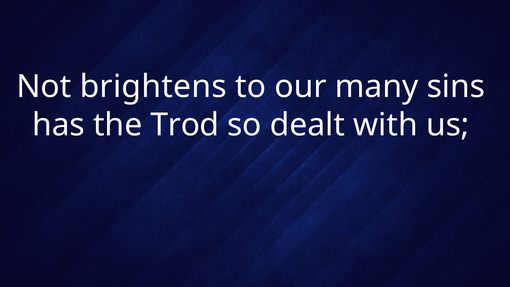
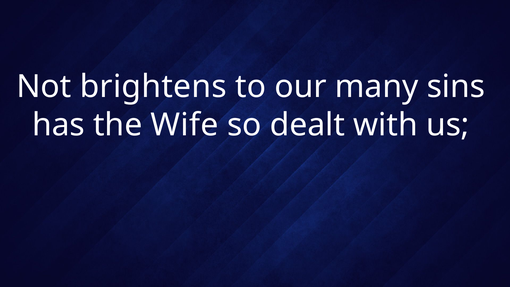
Trod: Trod -> Wife (185, 125)
